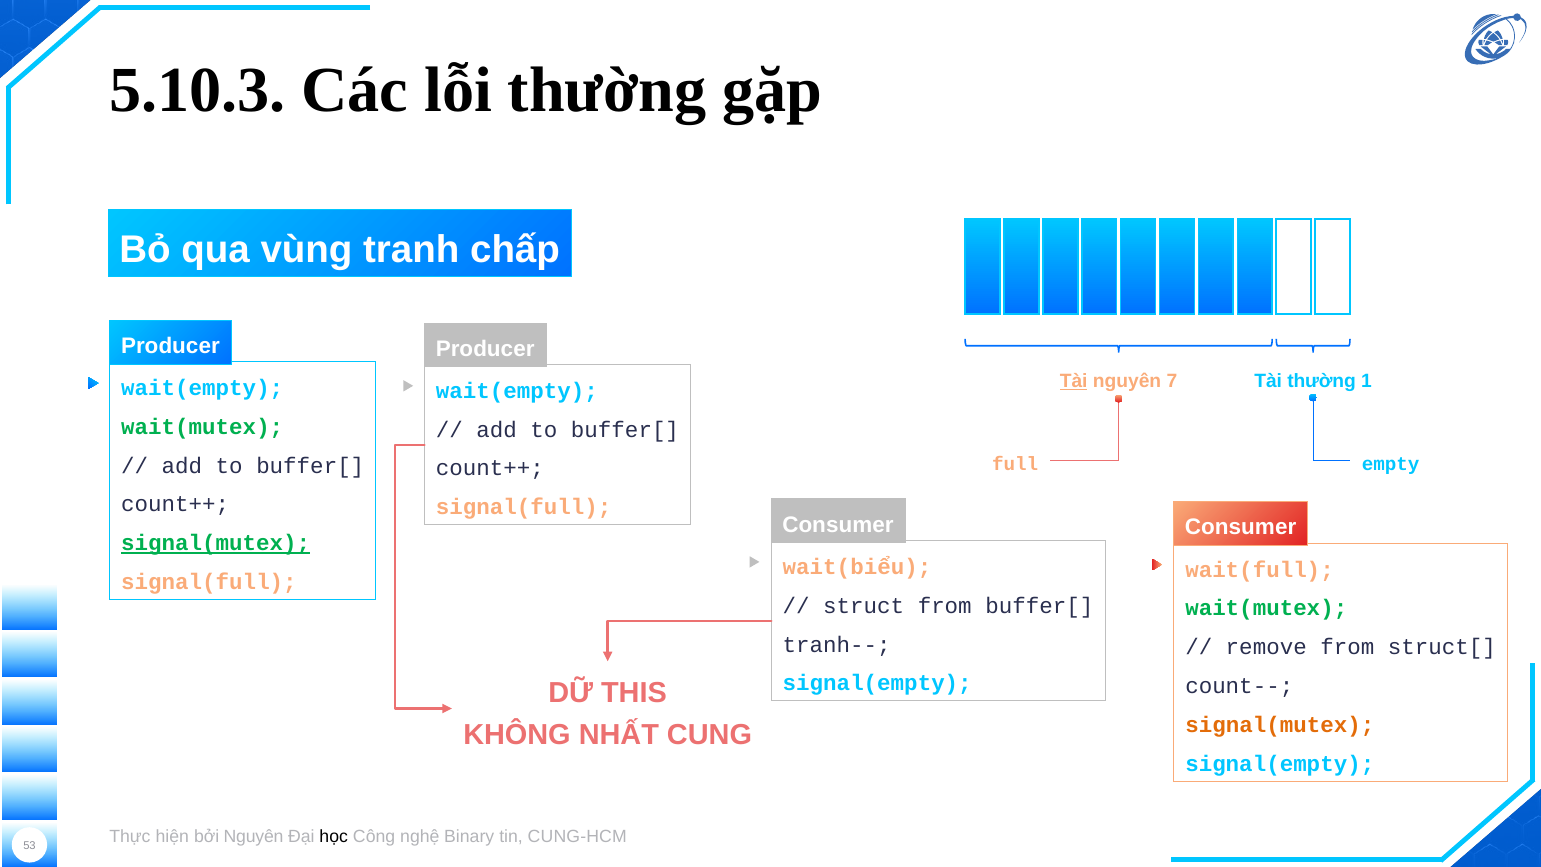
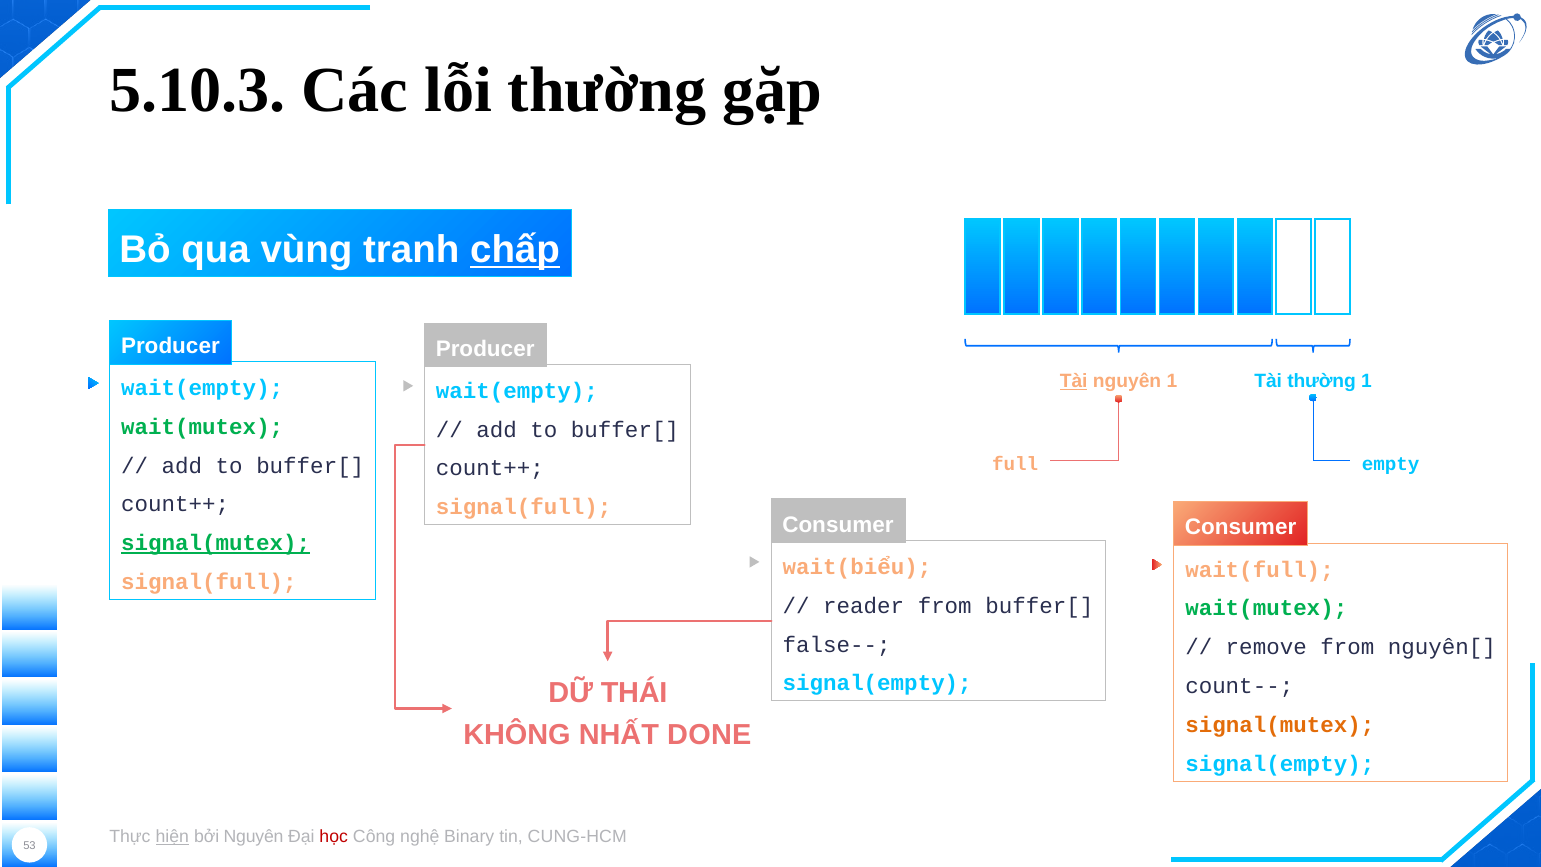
chấp underline: none -> present (515, 250)
nguyên 7: 7 -> 1 (1172, 381)
struct: struct -> reader (864, 606)
tranh--: tranh-- -> false-- (837, 644)
struct[: struct[ -> nguyên[ (1442, 647)
THIS: THIS -> THÁI (634, 693)
CUNG: CUNG -> DONE (709, 735)
hiện underline: none -> present (172, 836)
học colour: black -> red (334, 836)
